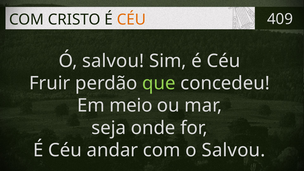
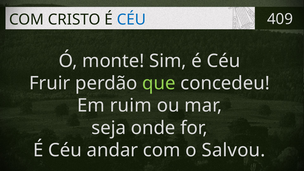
CÉU colour: orange -> blue (131, 20)
Ó salvou: salvou -> monte (113, 61)
meio: meio -> ruim (131, 106)
